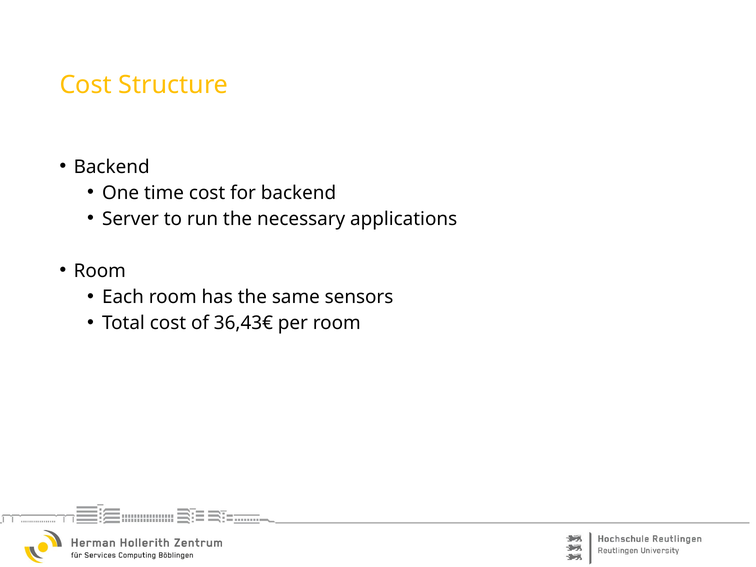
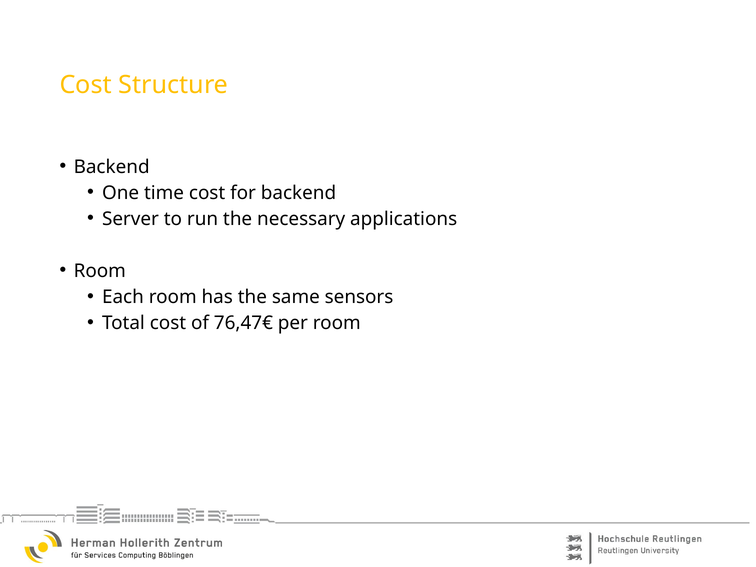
36,43€: 36,43€ -> 76,47€ (243, 323)
